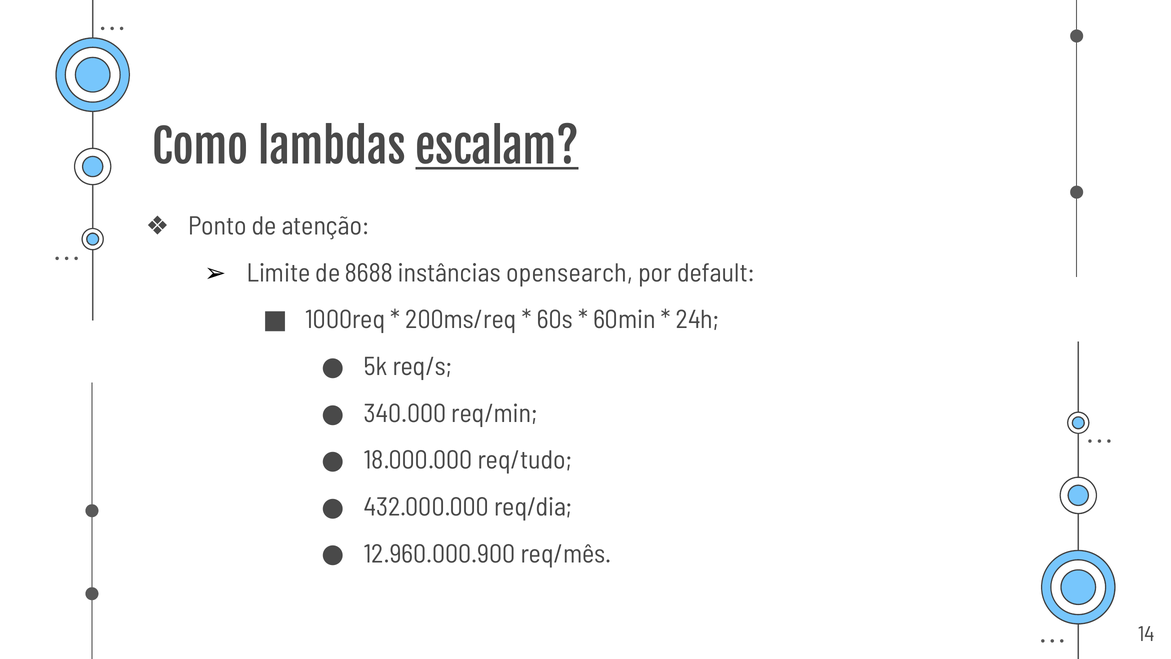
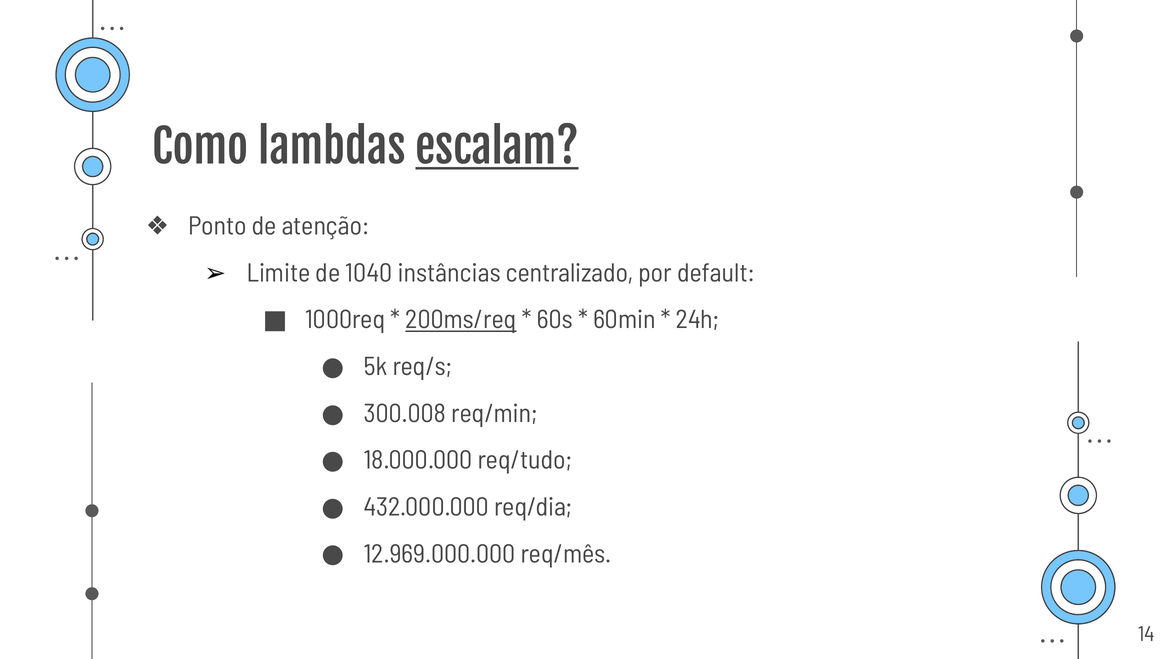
8688: 8688 -> 1040 (369, 273)
opensearch: opensearch -> centralizado (570, 273)
200ms/req underline: none -> present (461, 320)
340.000: 340.000 -> 300.008 (405, 413)
12.960.000.900: 12.960.000.900 -> 12.969.000.000 (440, 554)
